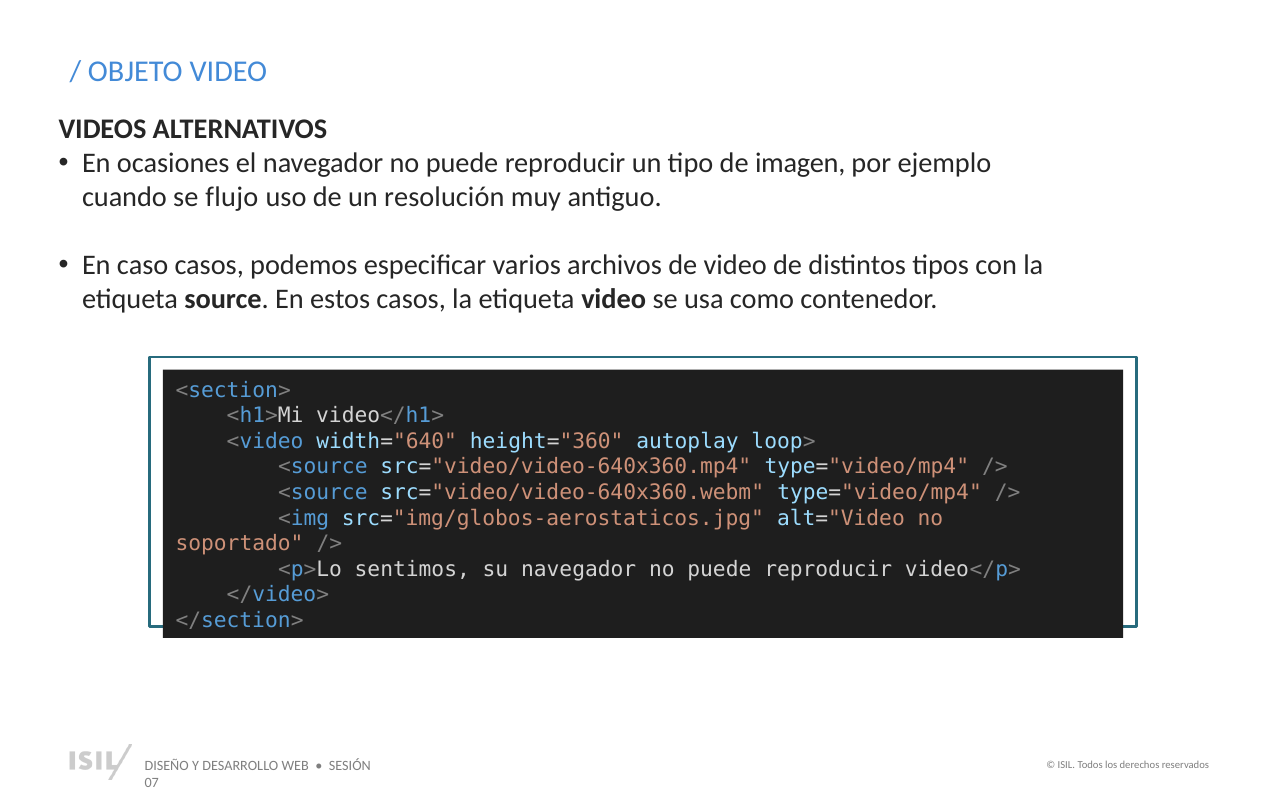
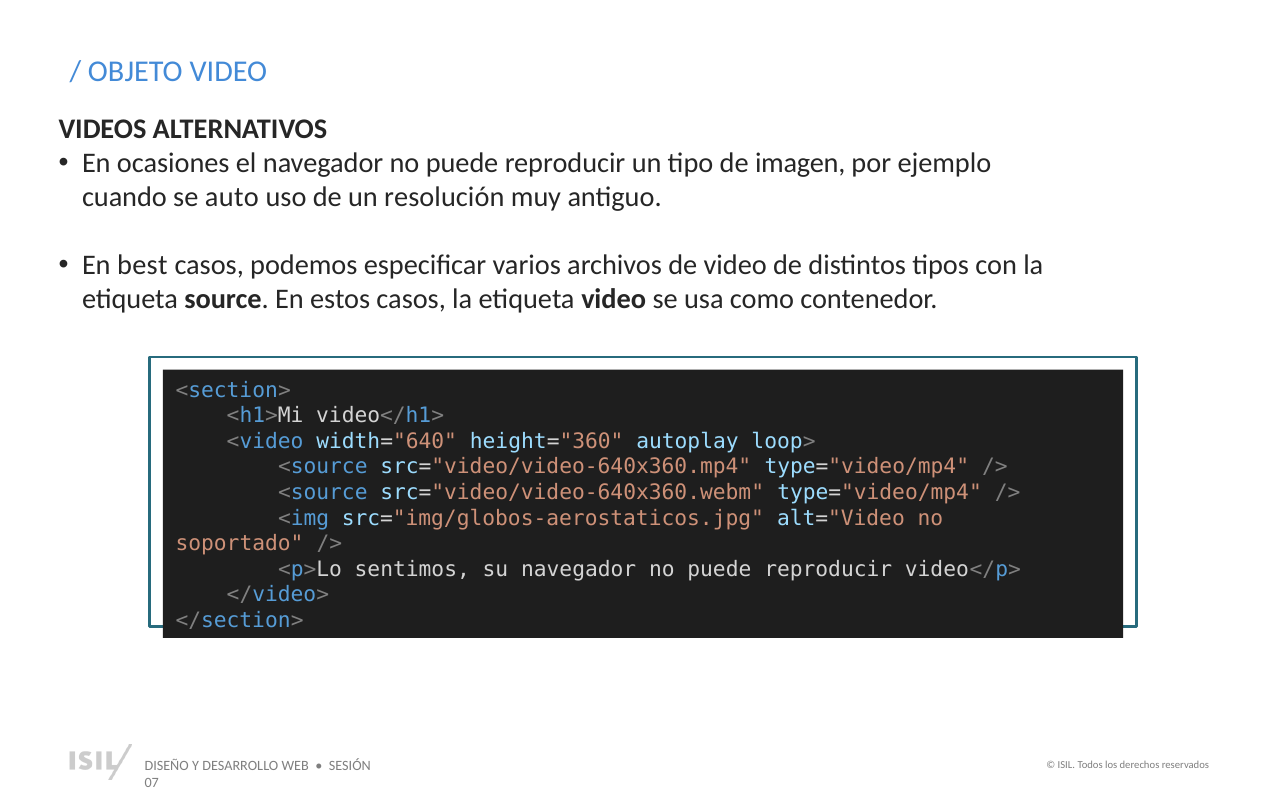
flujo: flujo -> auto (232, 197)
caso: caso -> best (142, 265)
